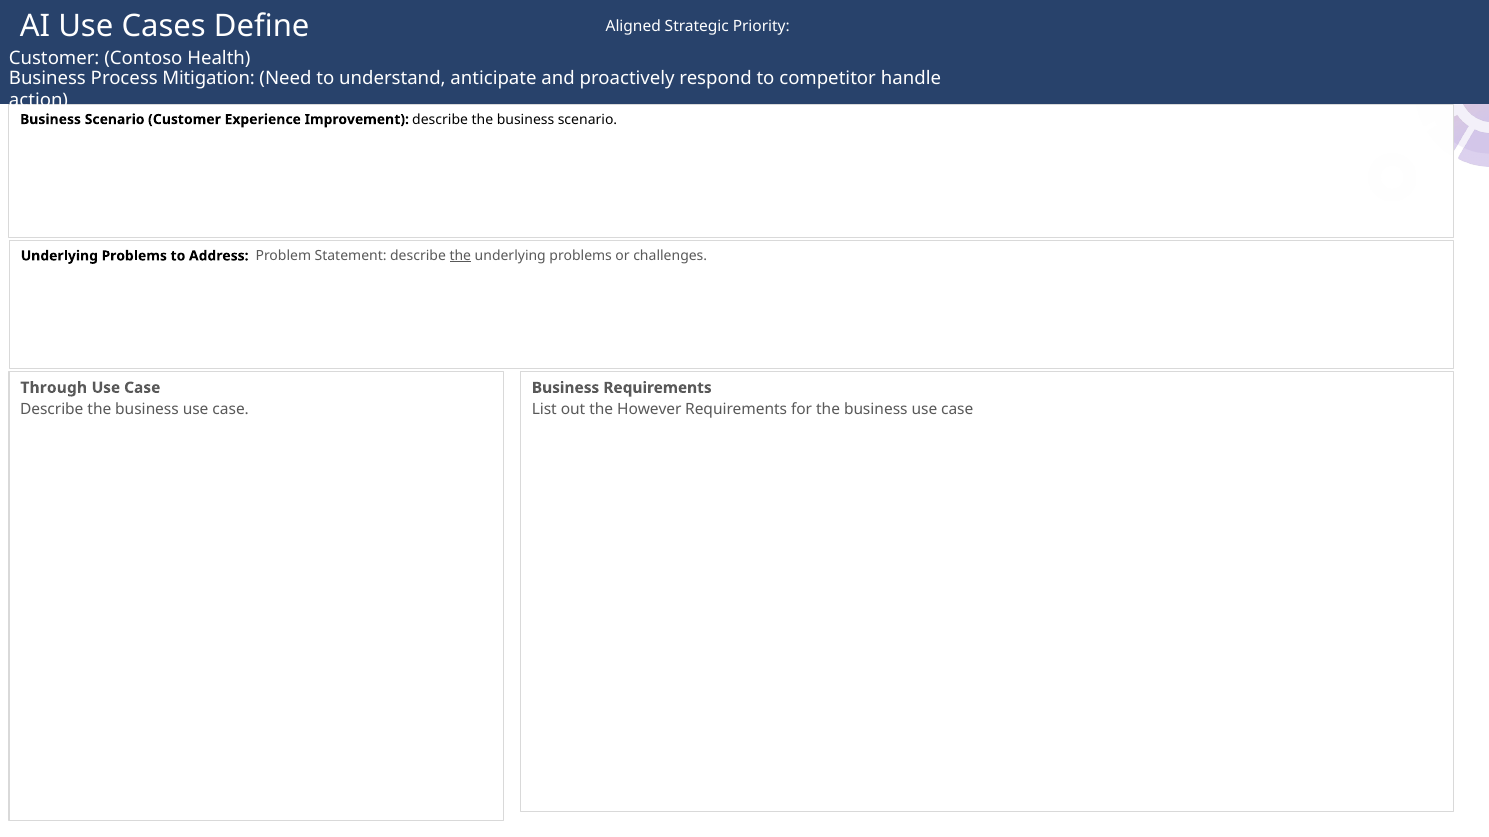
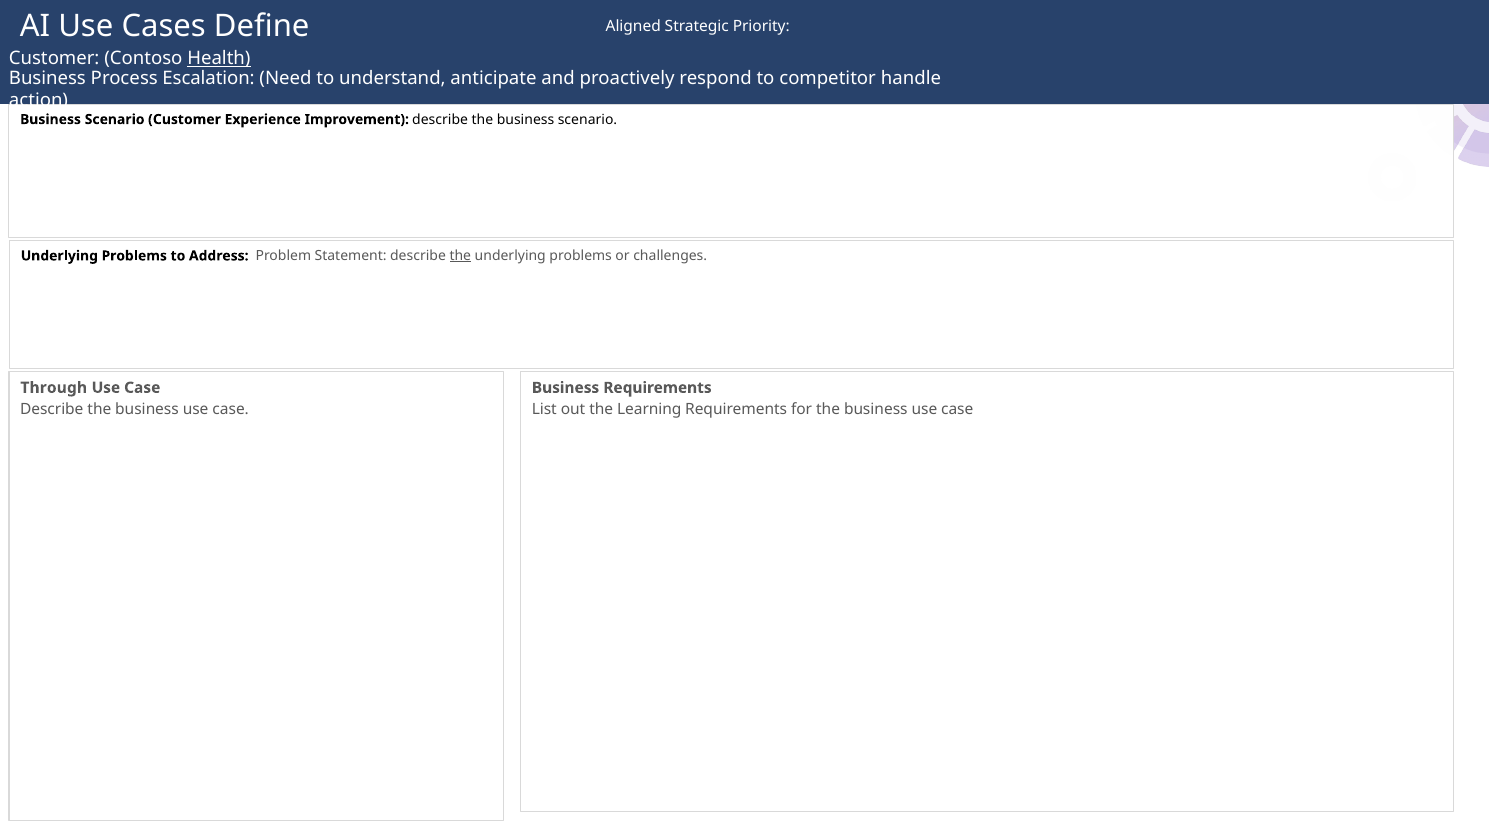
Health underline: none -> present (219, 58)
Mitigation: Mitigation -> Escalation (209, 78)
However: However -> Learning (649, 410)
